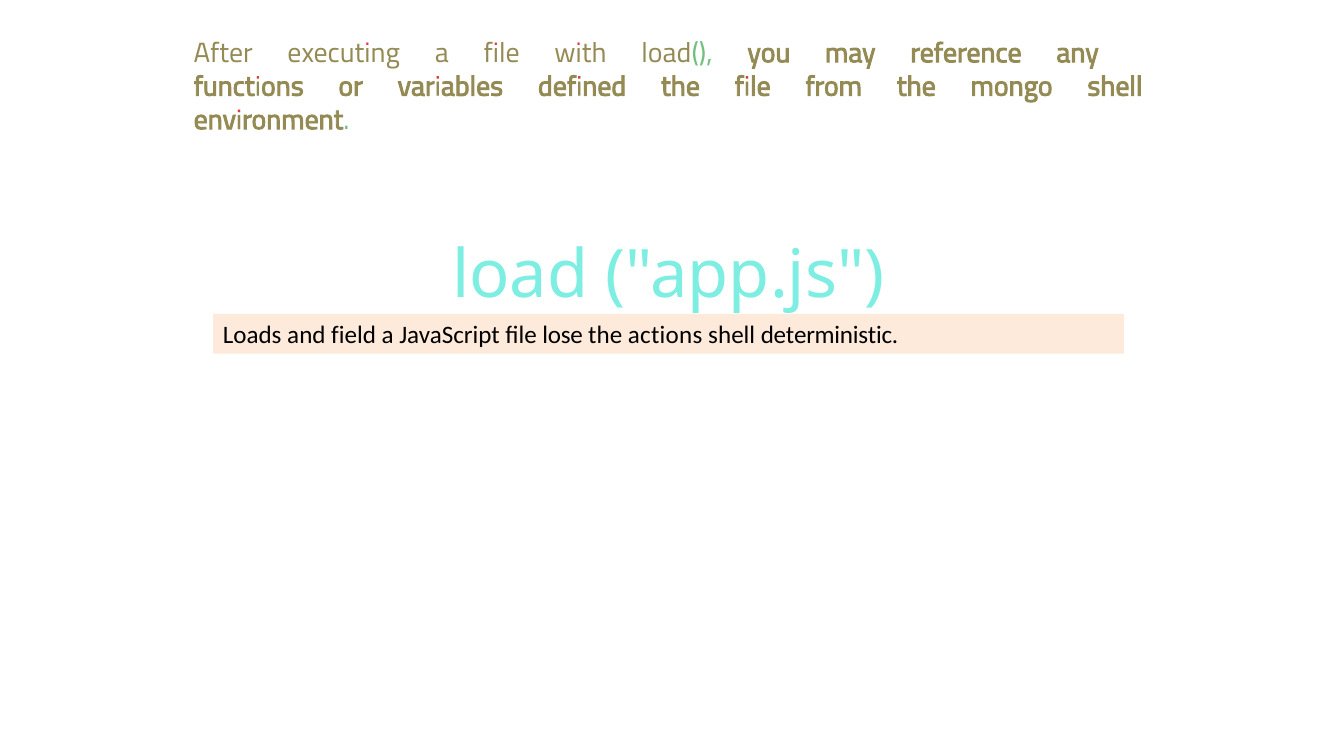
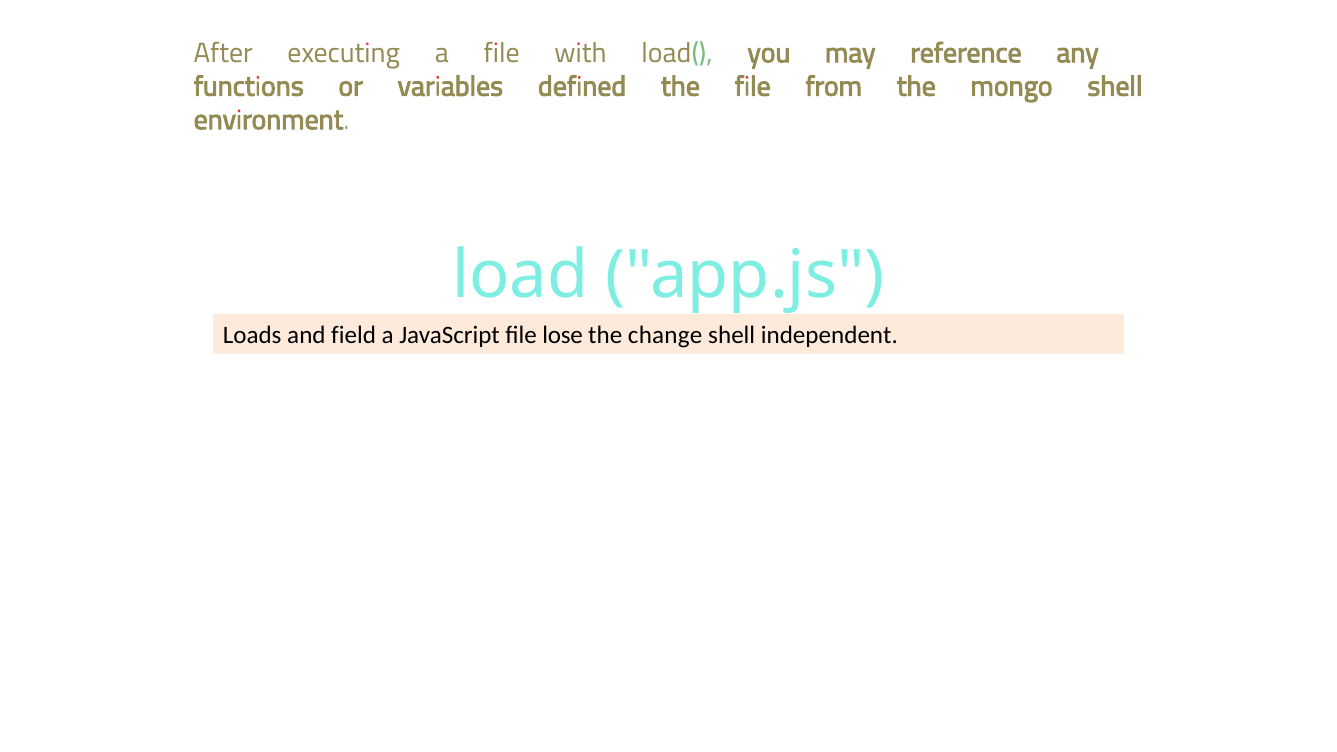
actions: actions -> change (665, 336)
deterministic: deterministic -> independent (829, 336)
